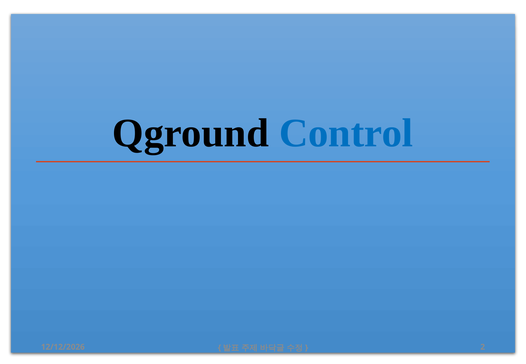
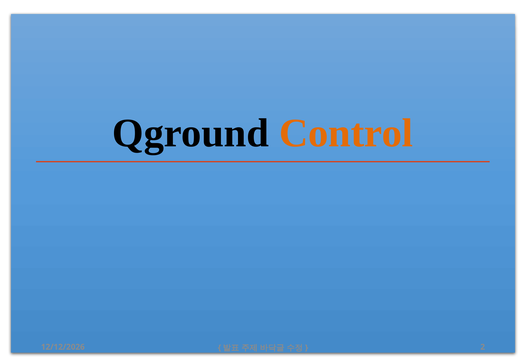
Control colour: blue -> orange (346, 133)
